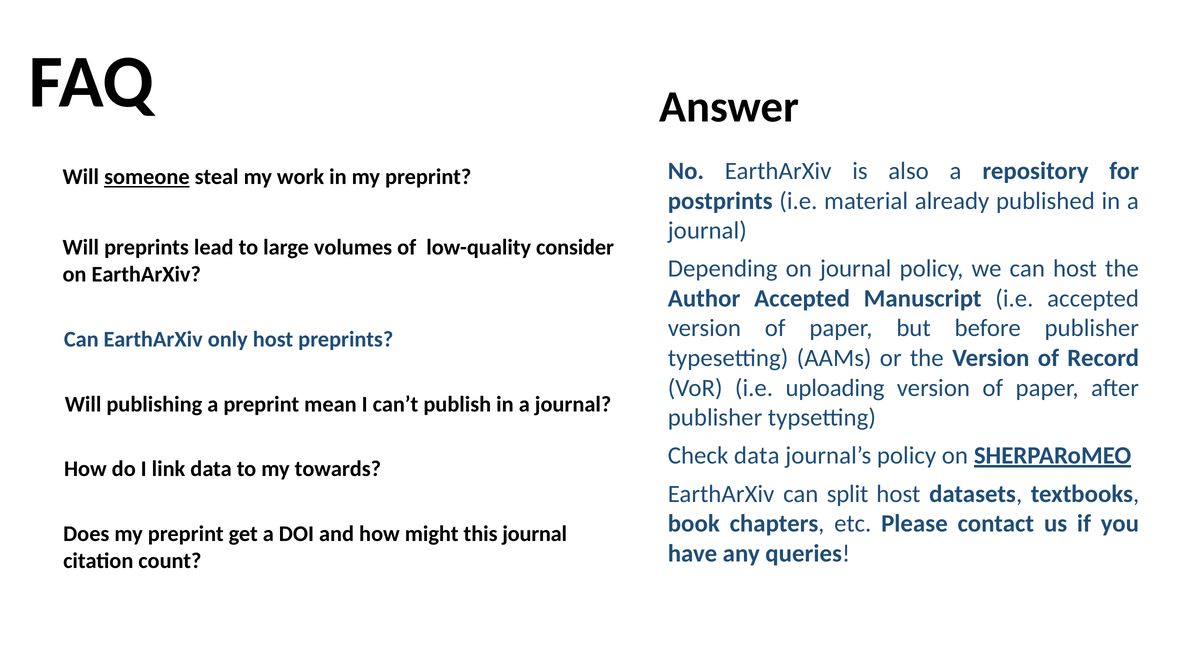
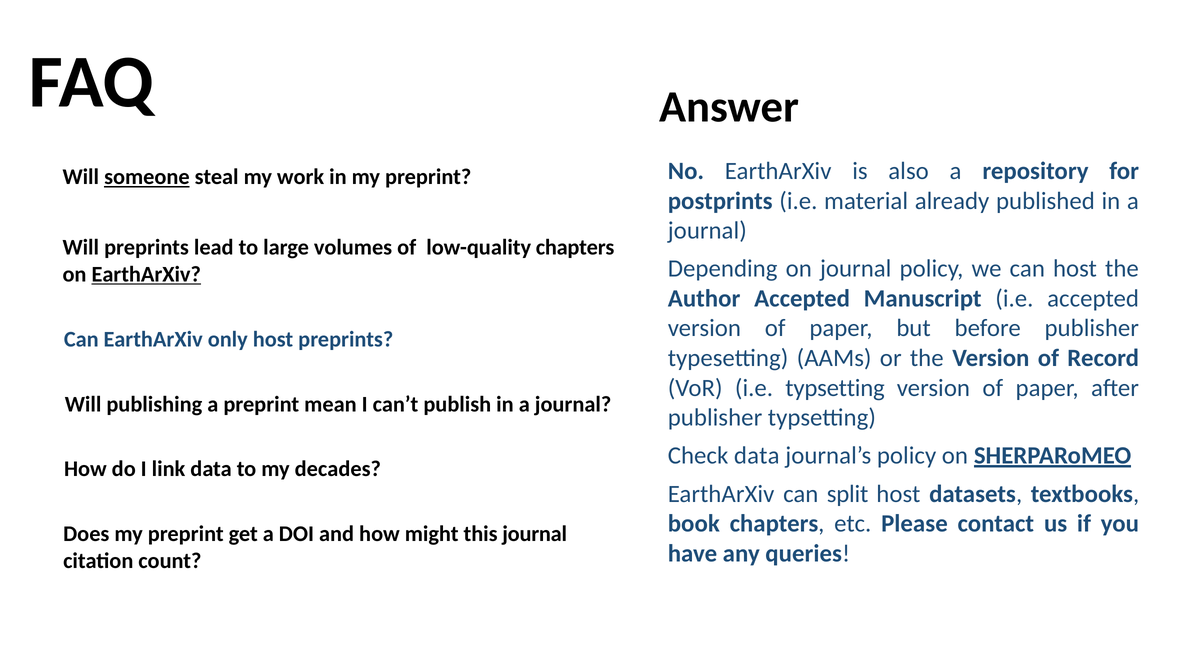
low-quality consider: consider -> chapters (575, 247)
EarthArXiv underline: none -> present (146, 274)
i.e uploading: uploading -> typsetting (835, 388)
towards: towards -> decades (338, 469)
